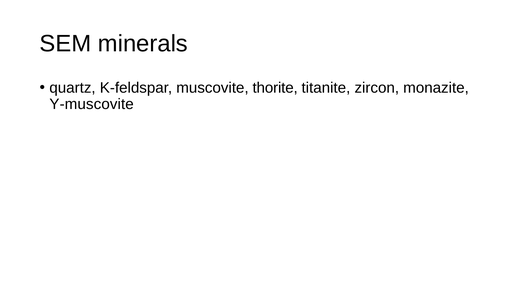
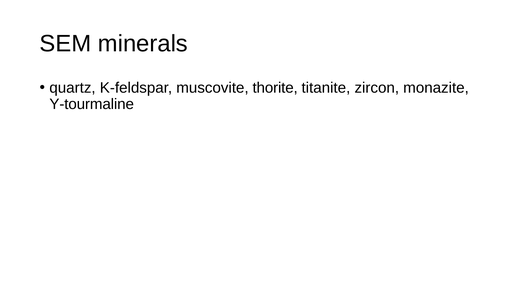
Y-muscovite: Y-muscovite -> Y-tourmaline (92, 104)
